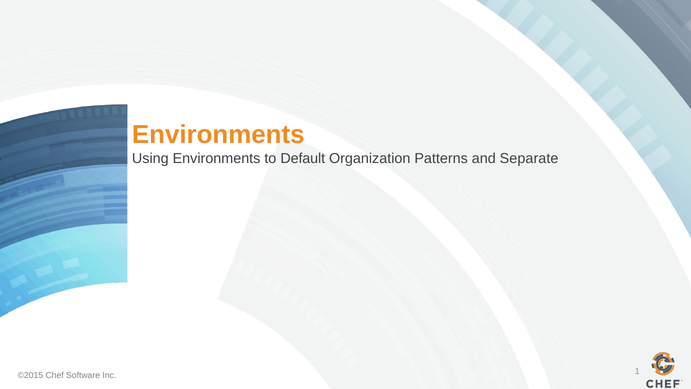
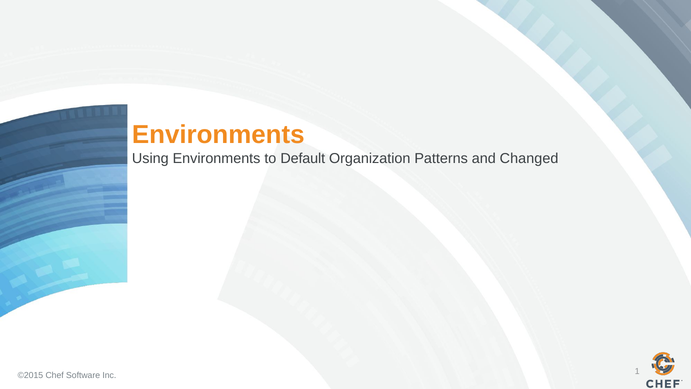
Separate: Separate -> Changed (529, 158)
